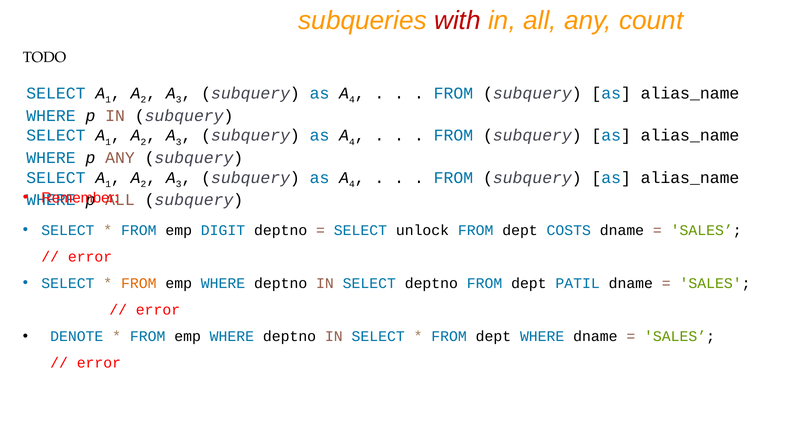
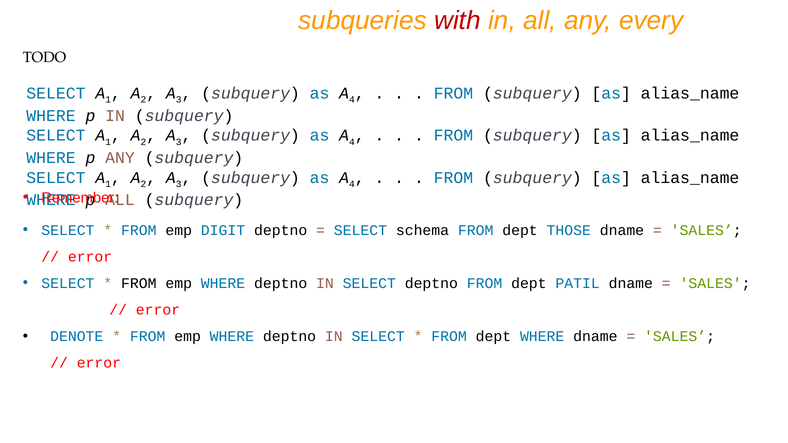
count: count -> every (651, 21)
unlock: unlock -> schema (422, 230)
COSTS: COSTS -> THOSE (569, 230)
FROM colour: orange -> black (139, 284)
